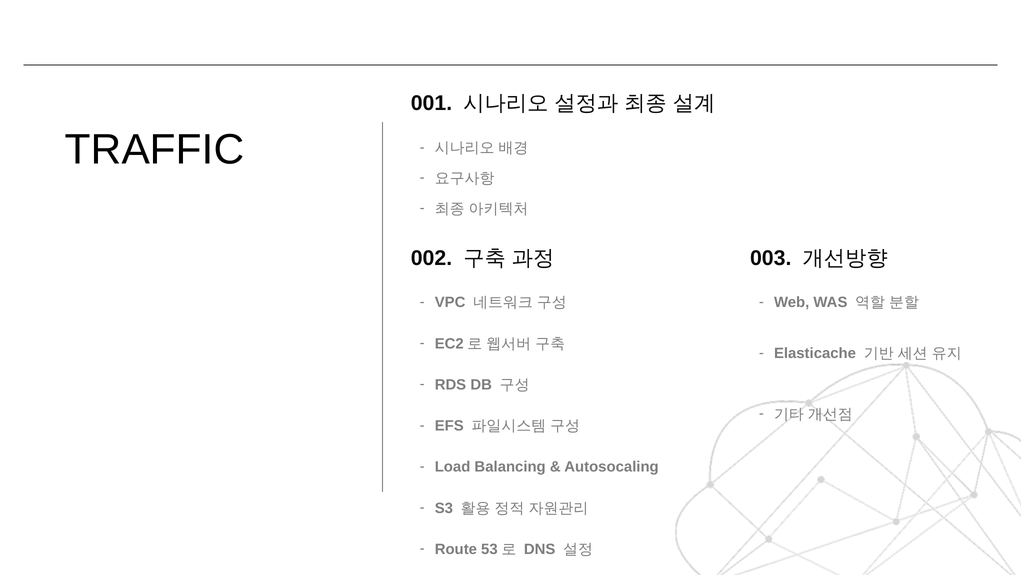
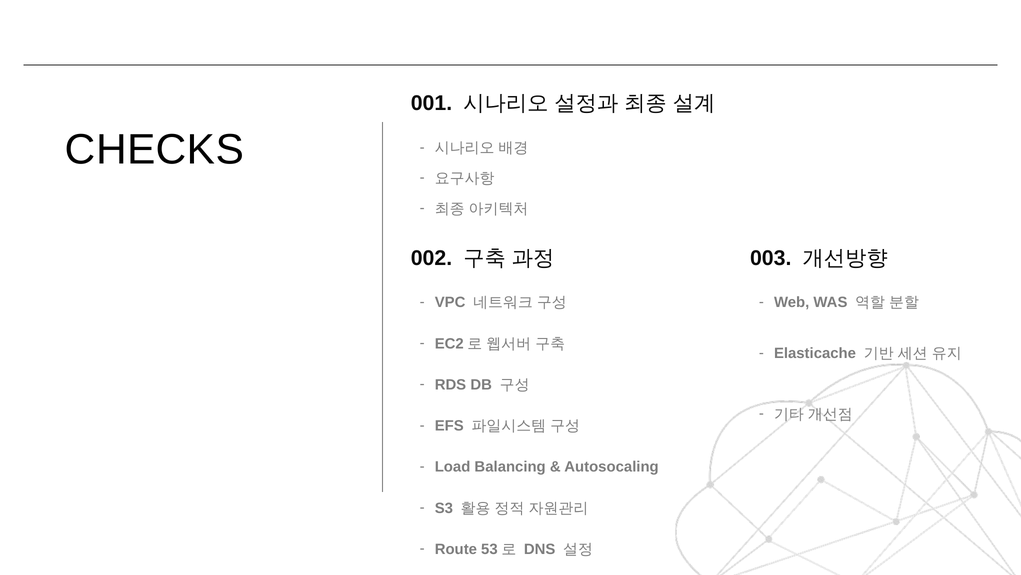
TRAFFIC: TRAFFIC -> CHECKS (154, 149)
